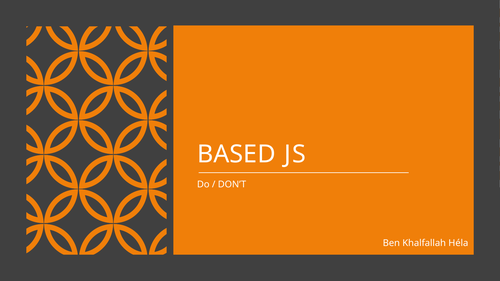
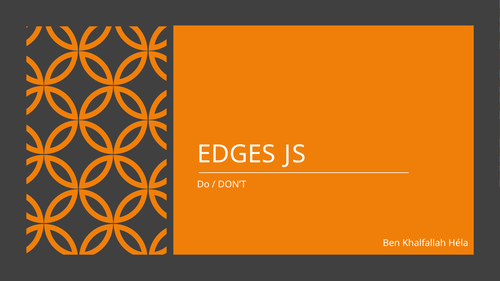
BASED: BASED -> EDGES (236, 154)
